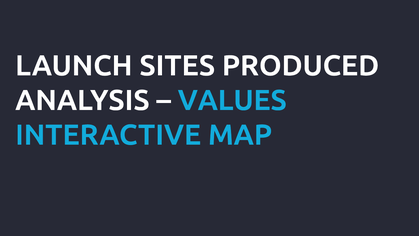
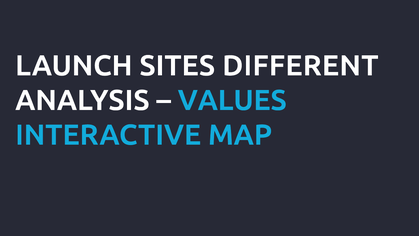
PRODUCED: PRODUCED -> DIFFERENT (300, 66)
